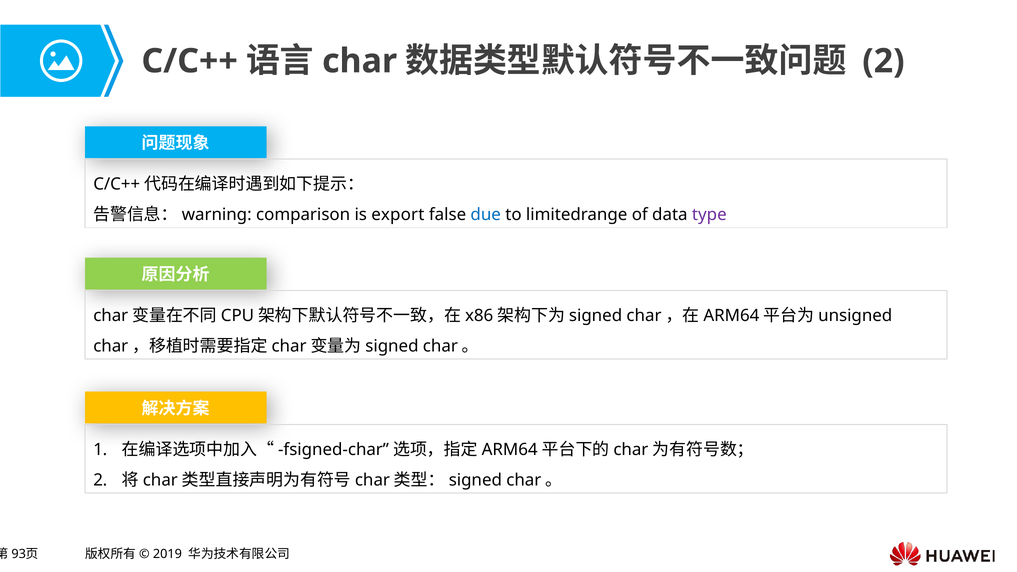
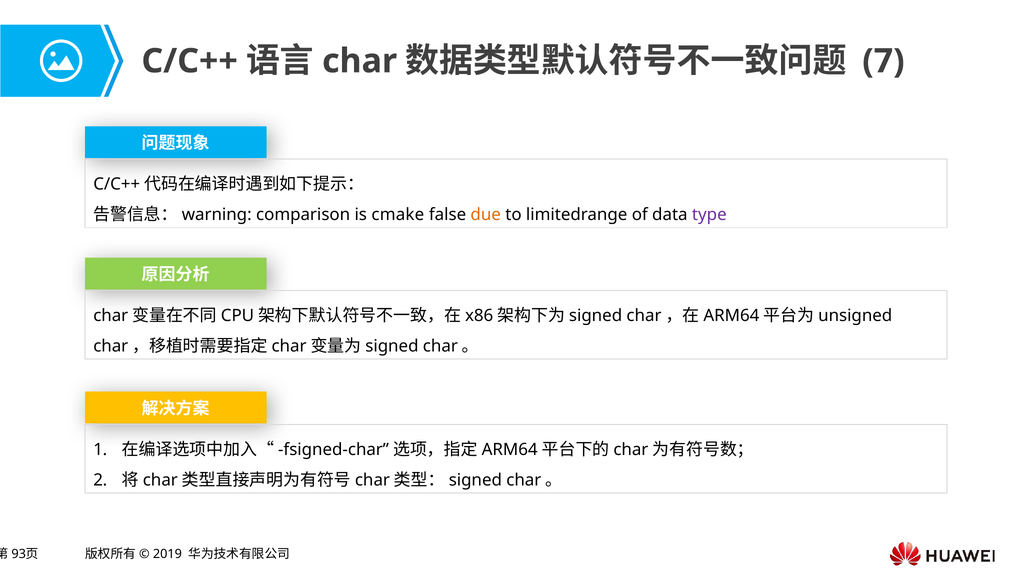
2: 2 -> 7 (883, 61)
export: export -> cmake (398, 215)
due colour: blue -> orange (486, 215)
